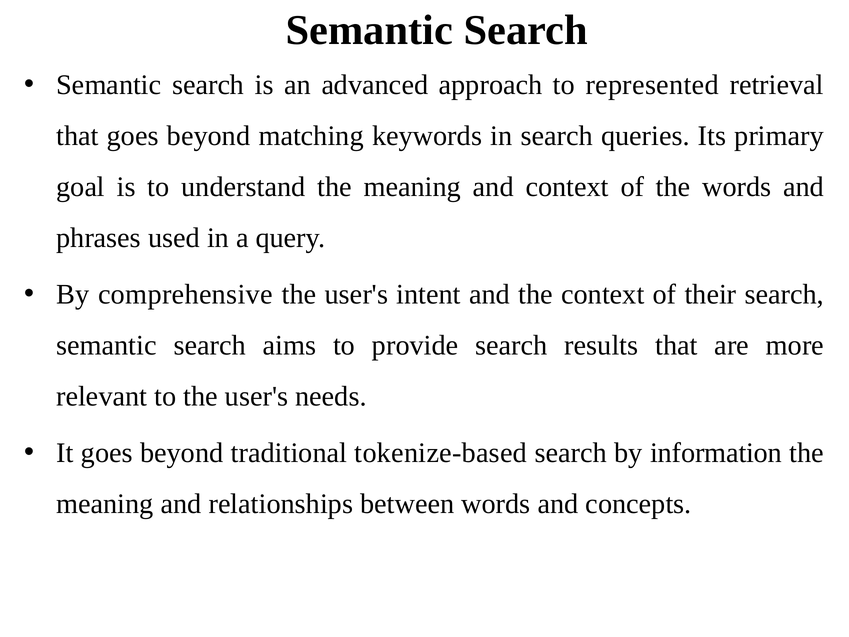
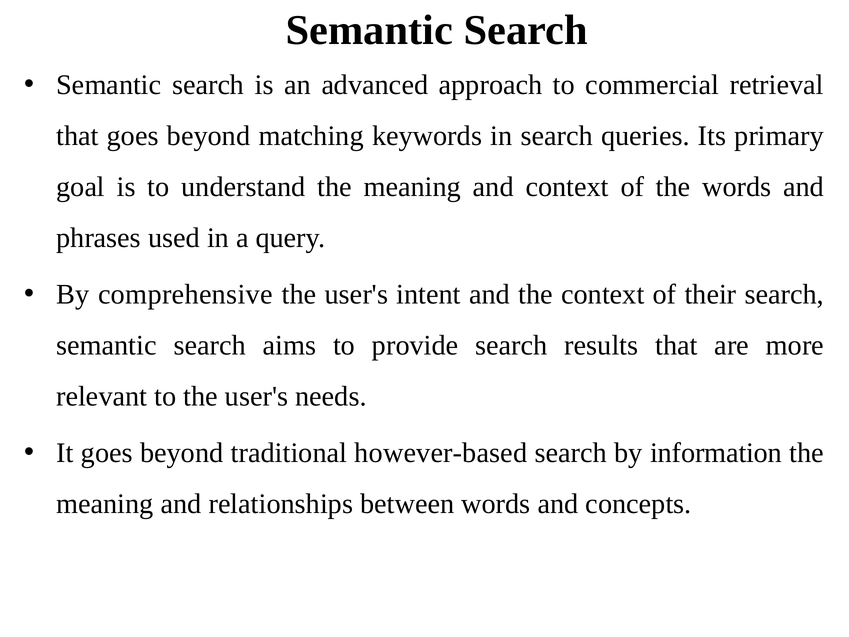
represented: represented -> commercial (652, 85)
tokenize-based: tokenize-based -> however-based (441, 453)
